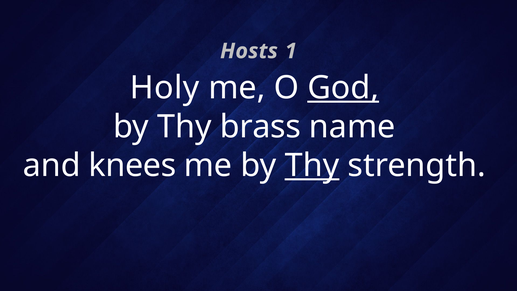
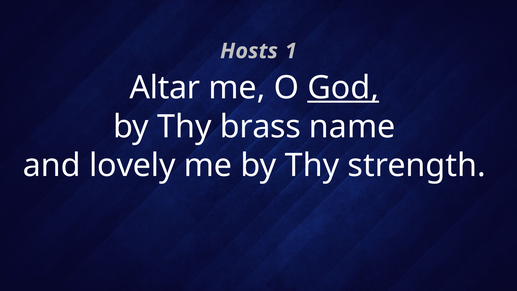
Holy: Holy -> Altar (165, 88)
knees: knees -> lovely (132, 165)
Thy underline: present -> none (312, 165)
